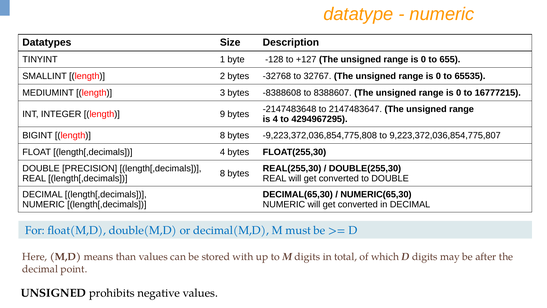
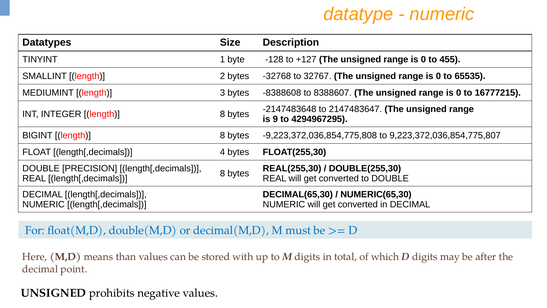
655: 655 -> 455 (450, 59)
INTEGER length 9: 9 -> 8 (222, 114)
is 4: 4 -> 9 (275, 119)
